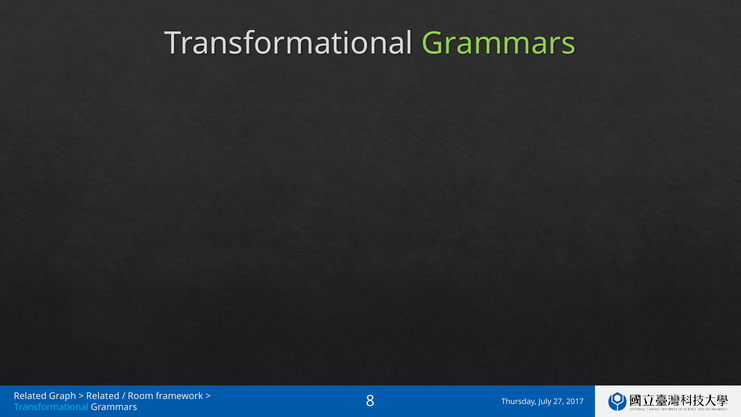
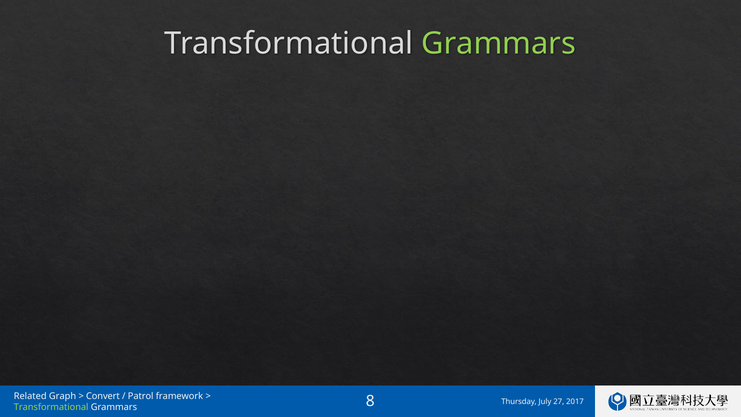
Related: Related -> Convert (103, 396)
Room: Room -> Patrol (141, 396)
Transformational colour: light blue -> light green (51, 407)
